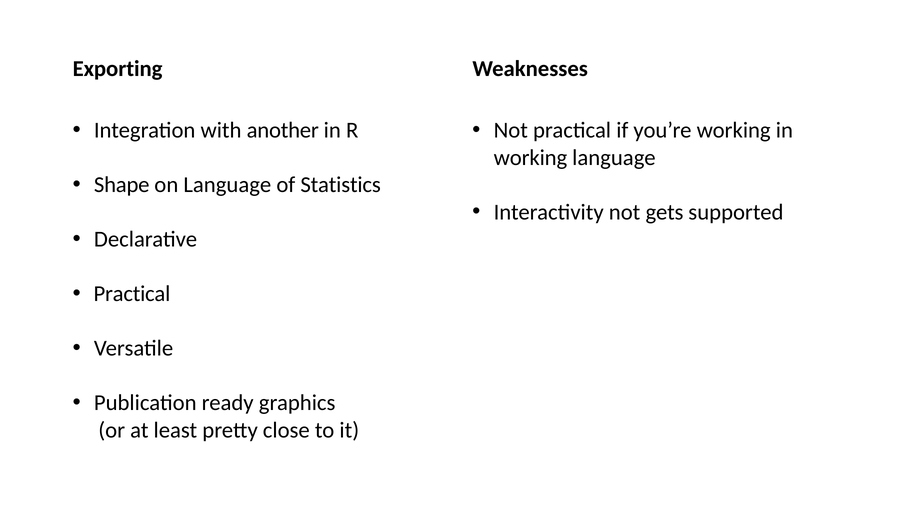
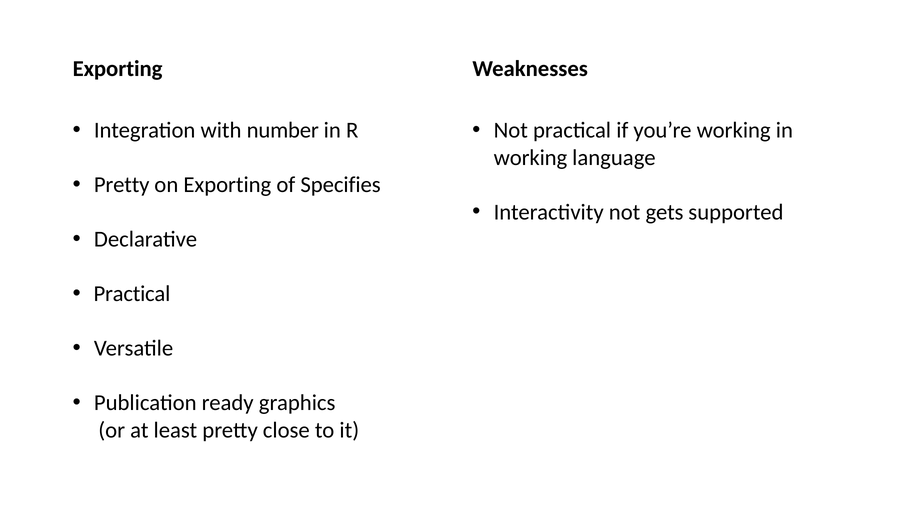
another: another -> number (283, 131)
Shape: Shape -> Pretty (122, 185)
on Language: Language -> Exporting (227, 185)
Statistics: Statistics -> Specifies (341, 185)
